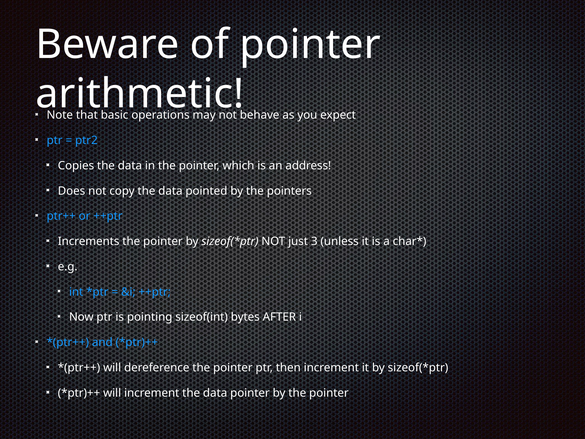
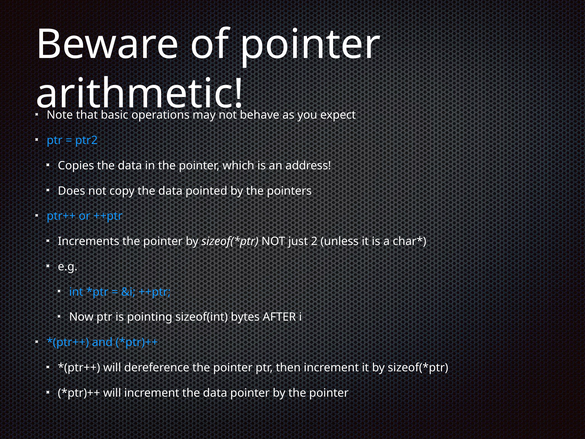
3: 3 -> 2 (314, 241)
